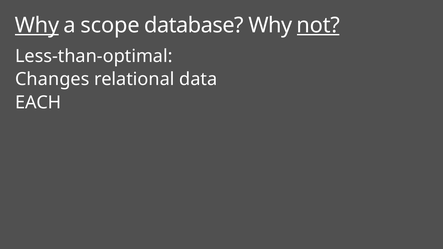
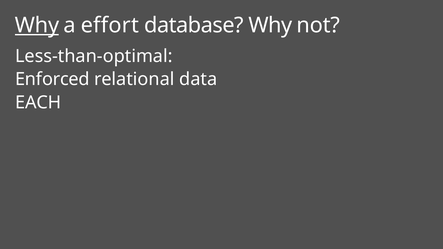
scope: scope -> effort (110, 25)
not underline: present -> none (318, 25)
Changes: Changes -> Enforced (52, 79)
